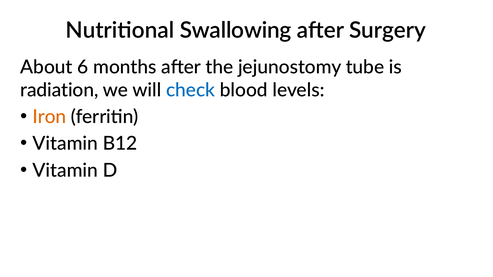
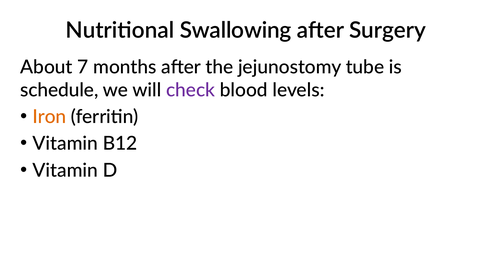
6: 6 -> 7 (83, 67)
radiation: radiation -> schedule (59, 90)
check colour: blue -> purple (191, 90)
